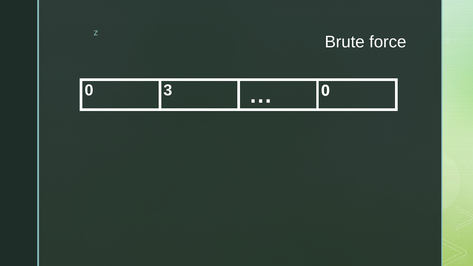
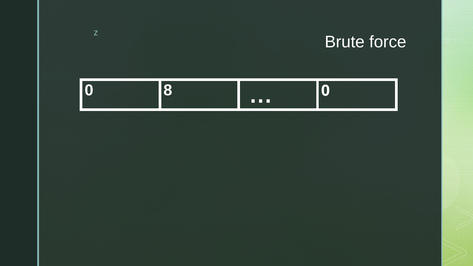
3: 3 -> 8 (168, 90)
